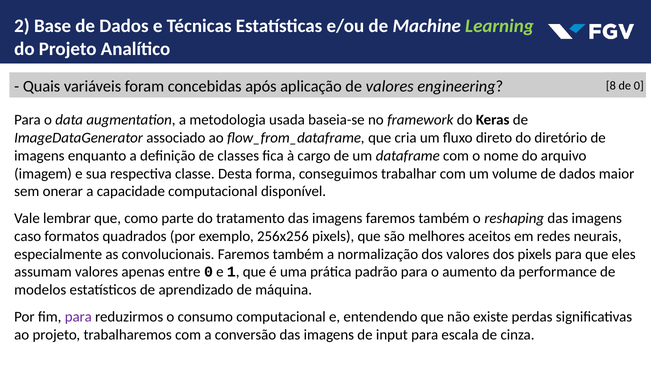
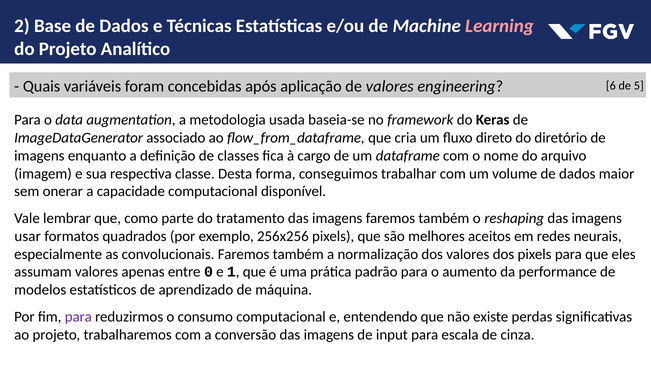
Learning colour: light green -> pink (499, 26)
8: 8 -> 6 (611, 86)
de 0: 0 -> 5 (639, 86)
caso: caso -> usar (28, 236)
